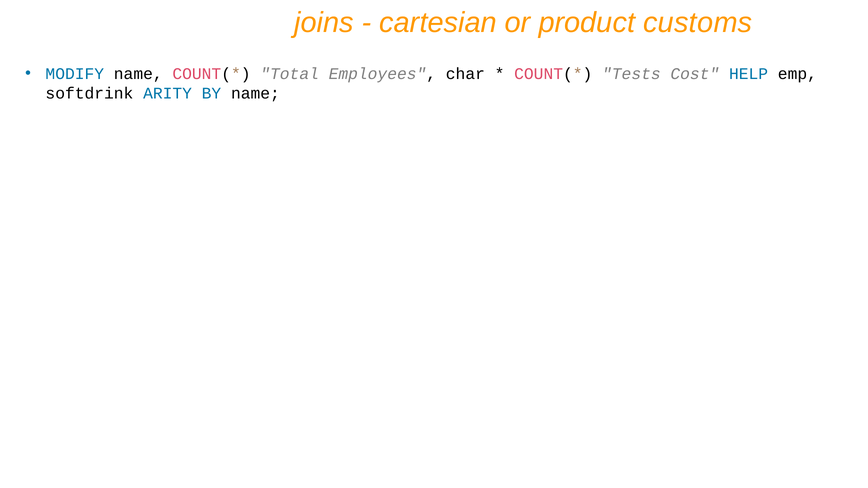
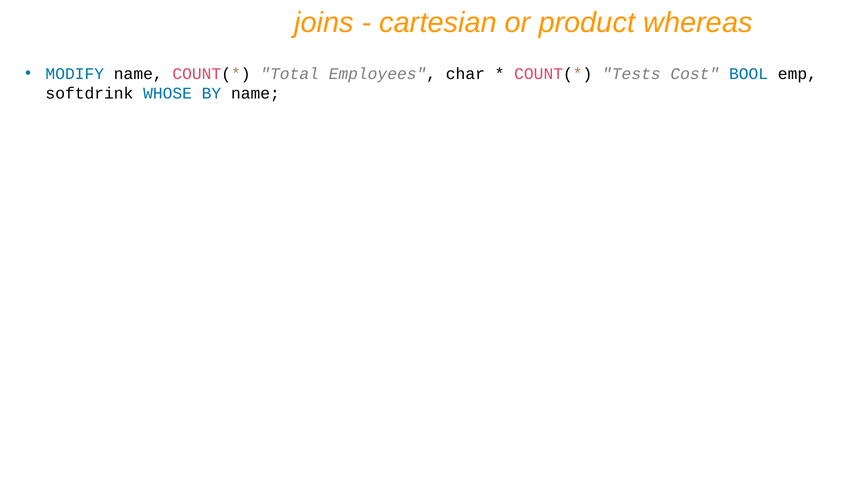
customs: customs -> whereas (698, 23)
HELP: HELP -> BOOL (749, 74)
ARITY: ARITY -> WHOSE (168, 93)
